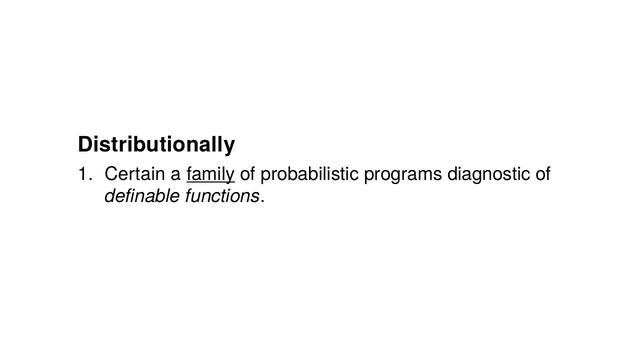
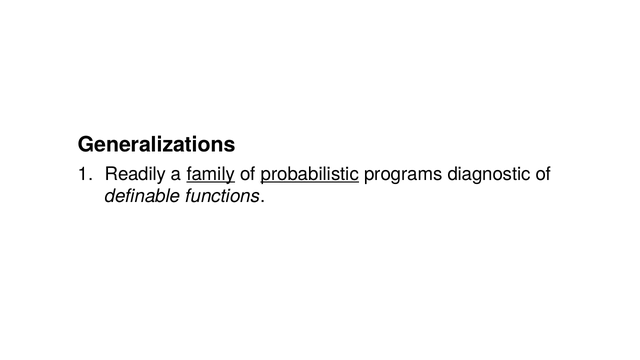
Distributionally: Distributionally -> Generalizations (157, 145)
Certain: Certain -> Readily (135, 174)
probabilistic underline: none -> present (310, 174)
